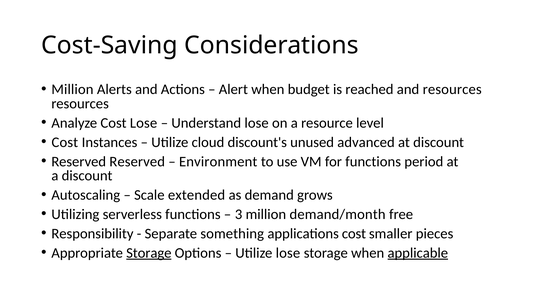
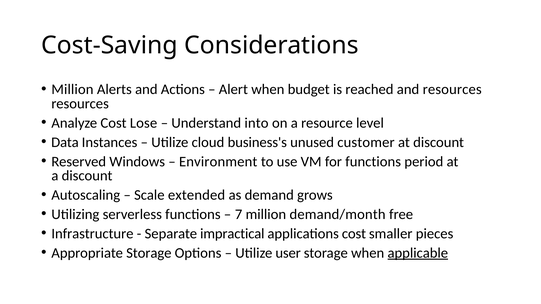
Understand lose: lose -> into (256, 123)
Cost: Cost -> Data (65, 142)
discount's: discount's -> business's (257, 142)
advanced: advanced -> customer (366, 142)
Reserved Reserved: Reserved -> Windows (137, 162)
3: 3 -> 7 (239, 215)
Responsibility: Responsibility -> Infrastructure (92, 234)
something: something -> impractical (232, 234)
Storage underline: present -> none (149, 253)
Utilize lose: lose -> user (288, 253)
